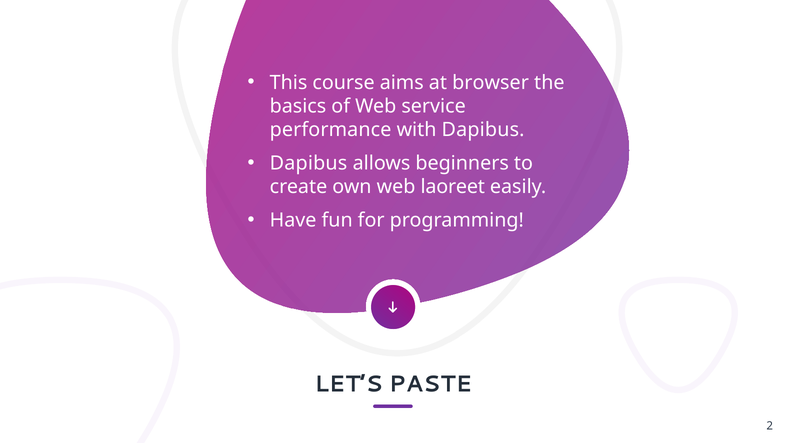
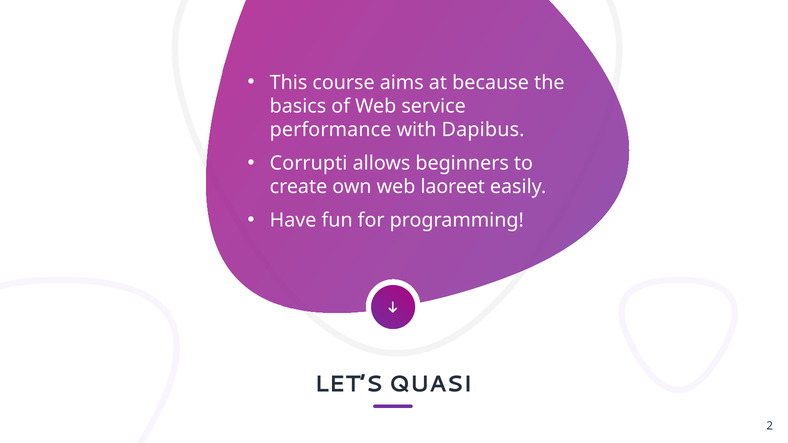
browser: browser -> because (491, 83)
Dapibus: Dapibus -> Corrupti (309, 163)
PASTE: PASTE -> QUASI (430, 384)
